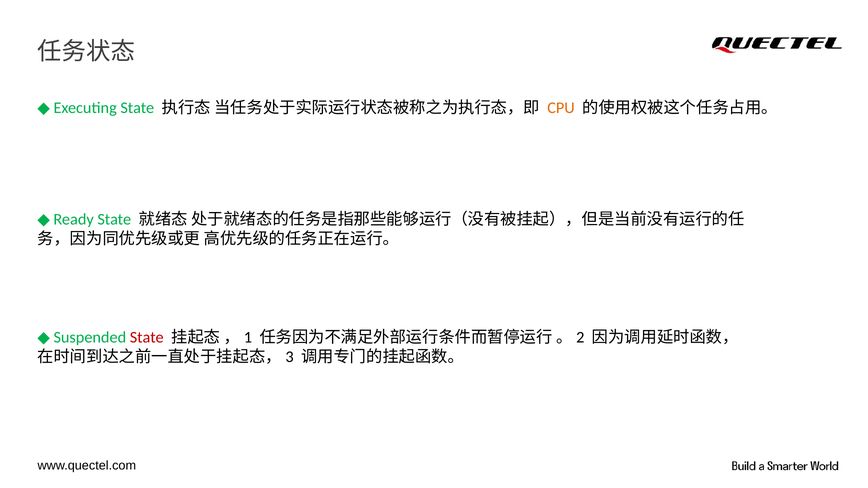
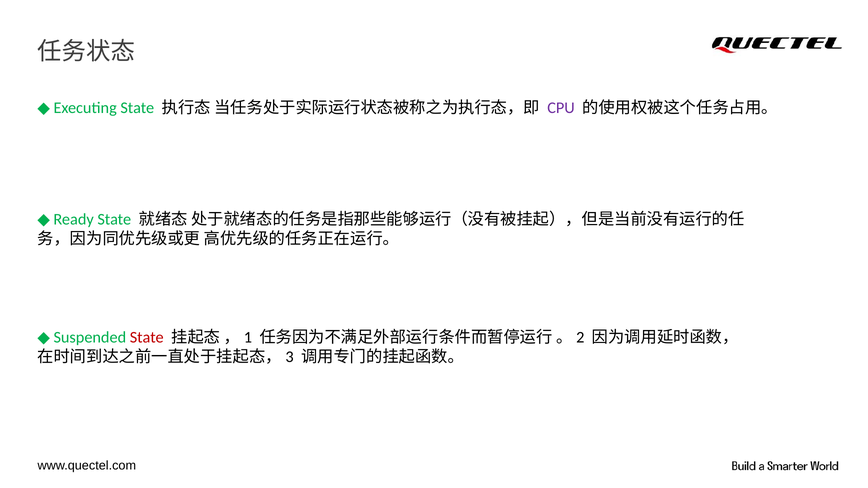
CPU colour: orange -> purple (561, 108)
